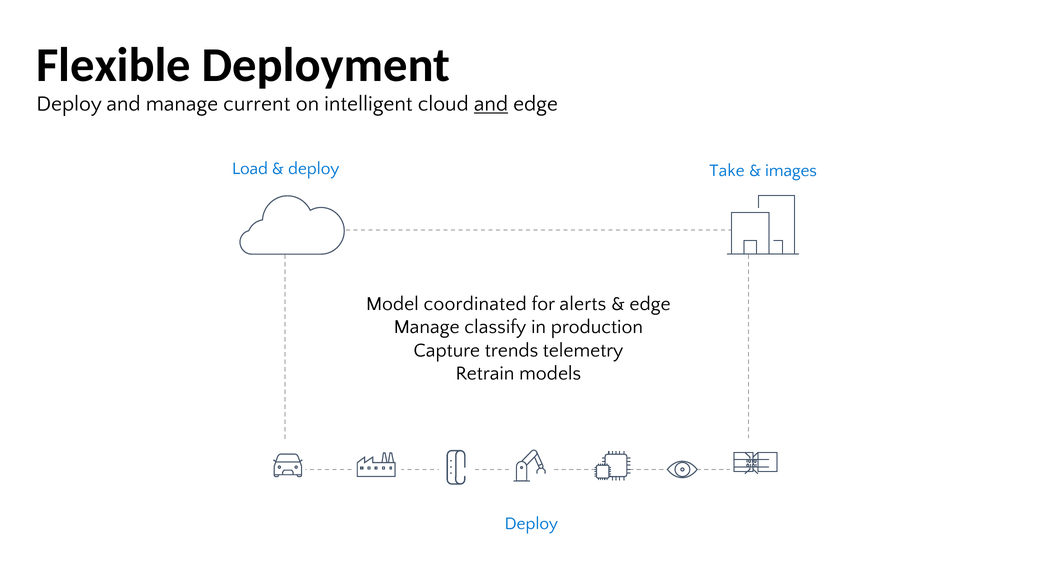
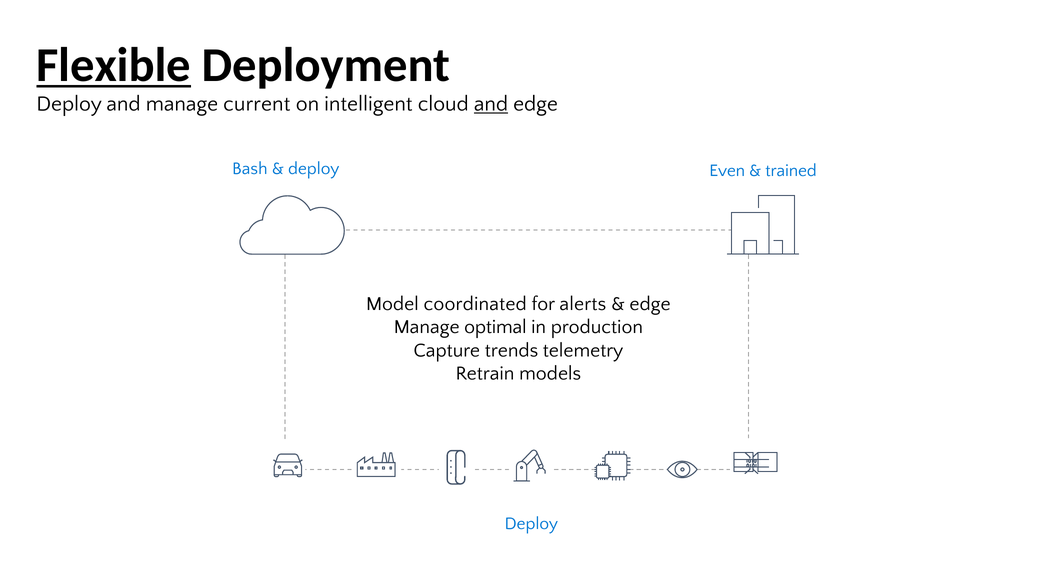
Flexible underline: none -> present (114, 65)
Load: Load -> Bash (250, 168)
Take: Take -> Even (727, 171)
images: images -> trained (791, 171)
classify: classify -> optimal (495, 327)
